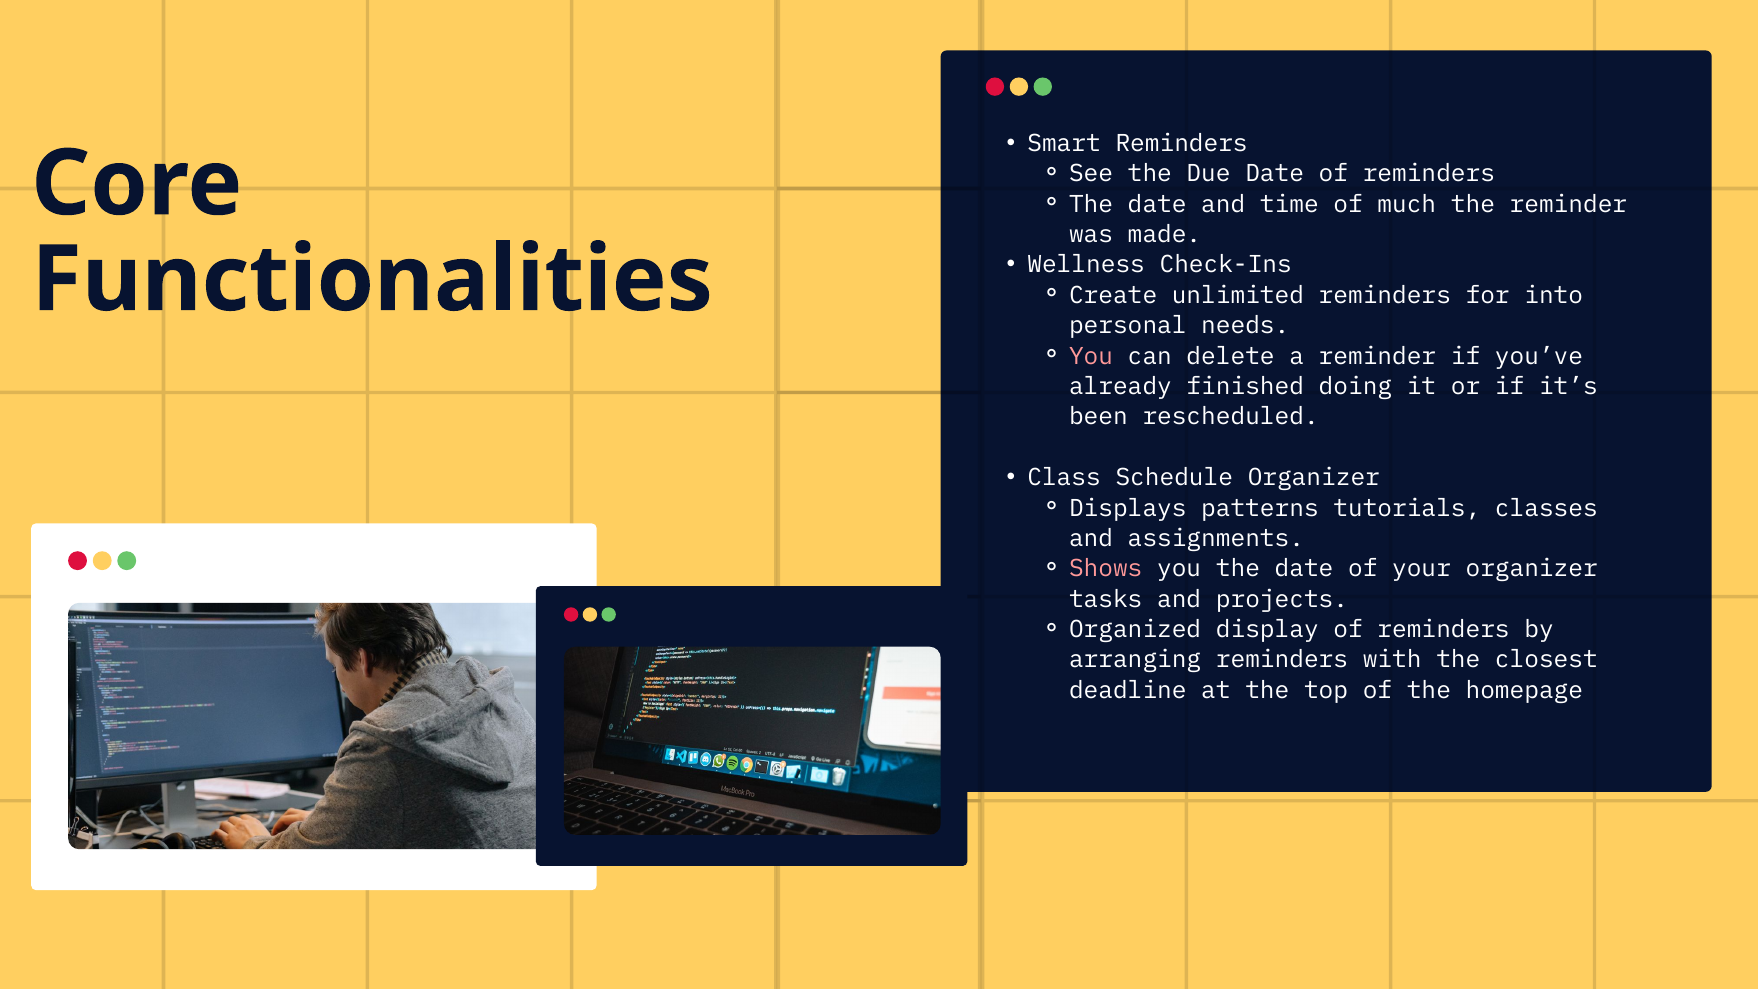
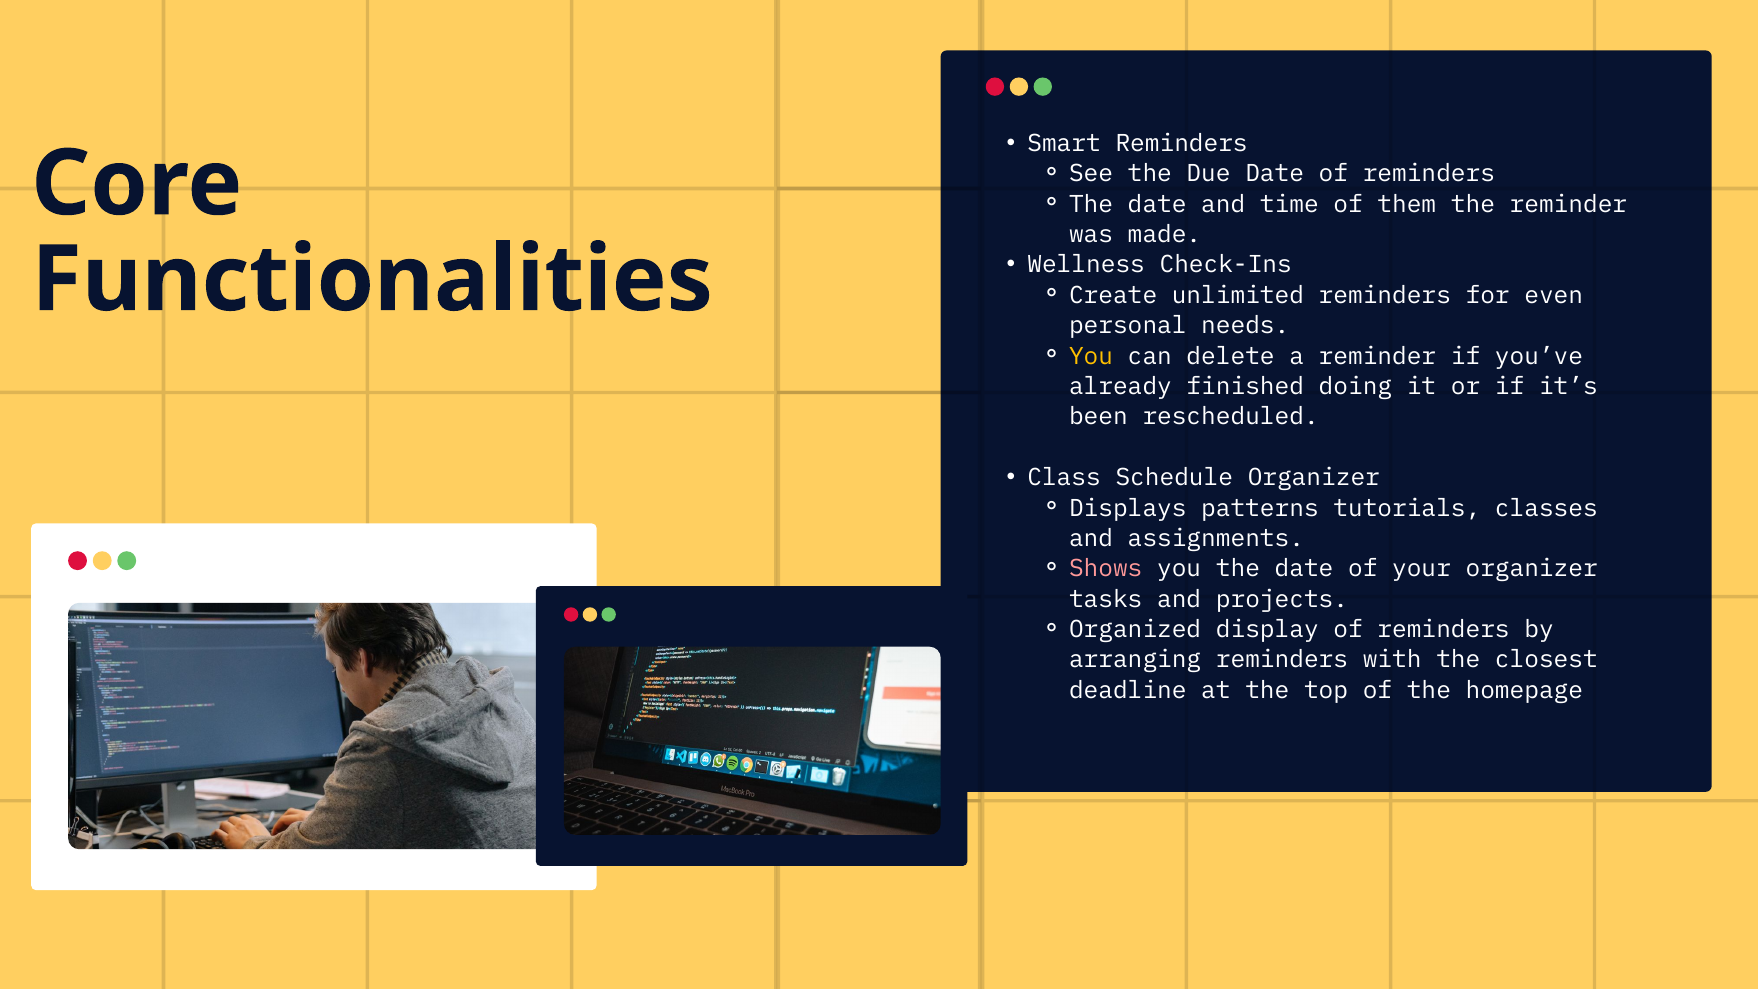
much: much -> them (1407, 204)
into: into -> even (1554, 295)
You colour: pink -> yellow (1091, 356)
